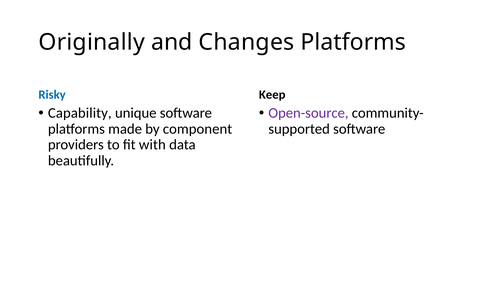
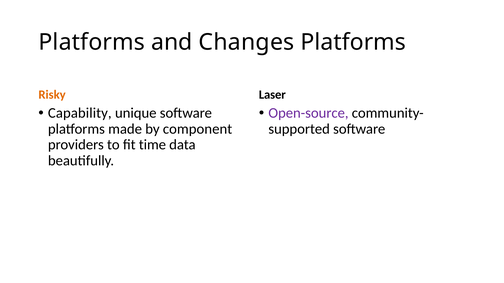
Originally: Originally -> Platforms (92, 42)
Risky colour: blue -> orange (52, 95)
Keep: Keep -> Laser (272, 95)
with: with -> time (152, 145)
